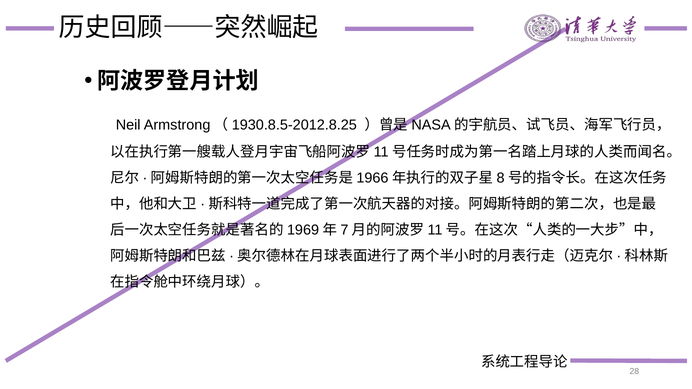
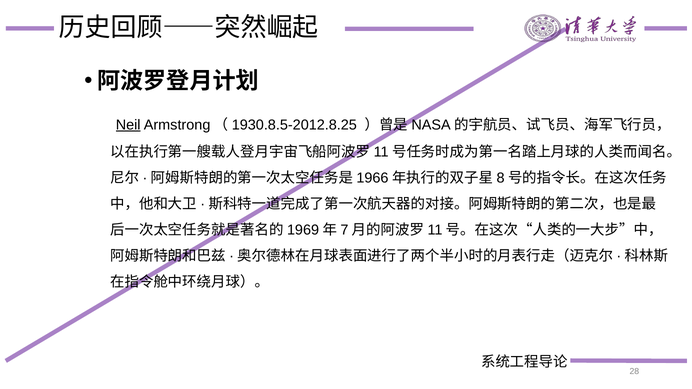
Neil underline: none -> present (128, 125)
